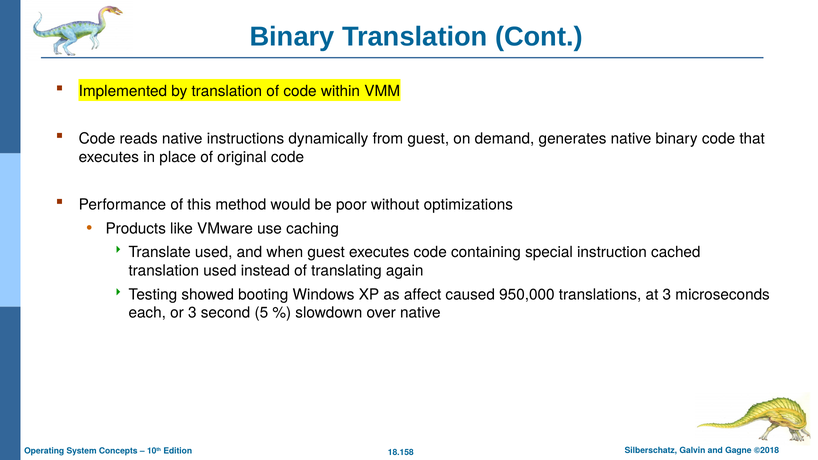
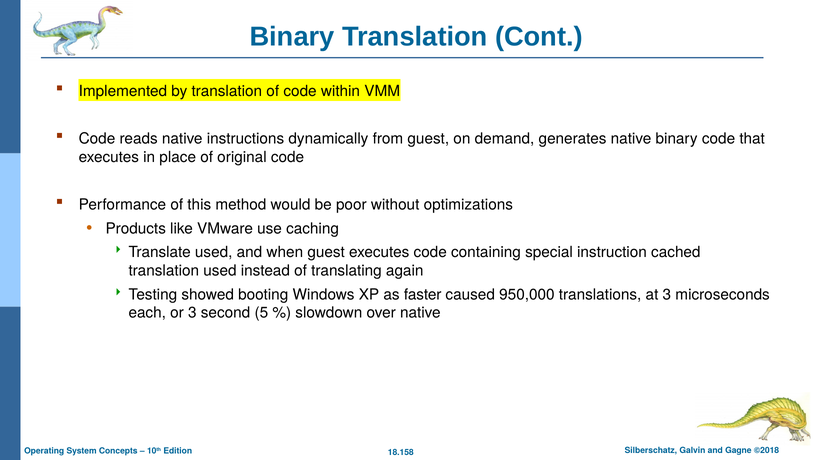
affect: affect -> faster (423, 295)
